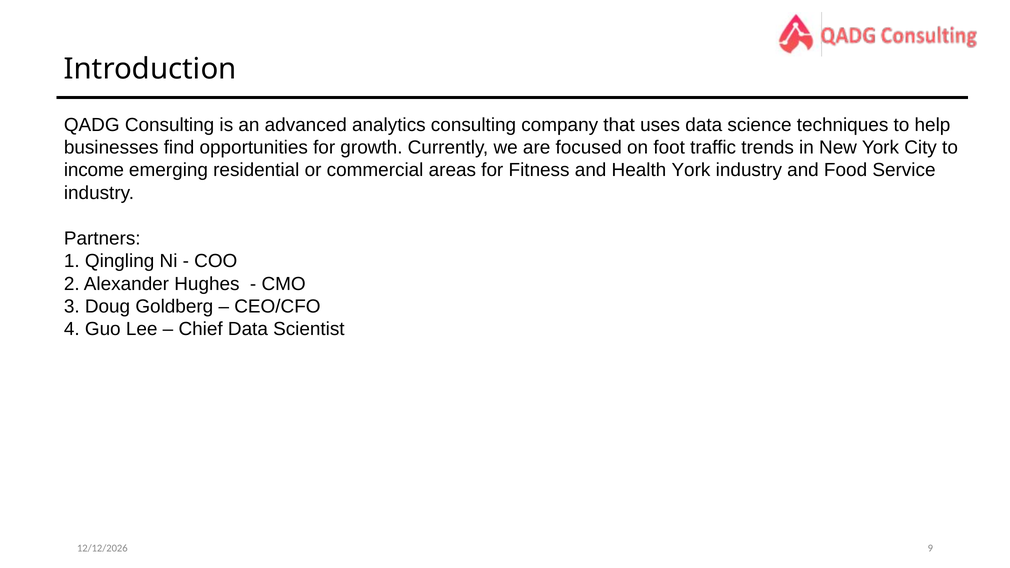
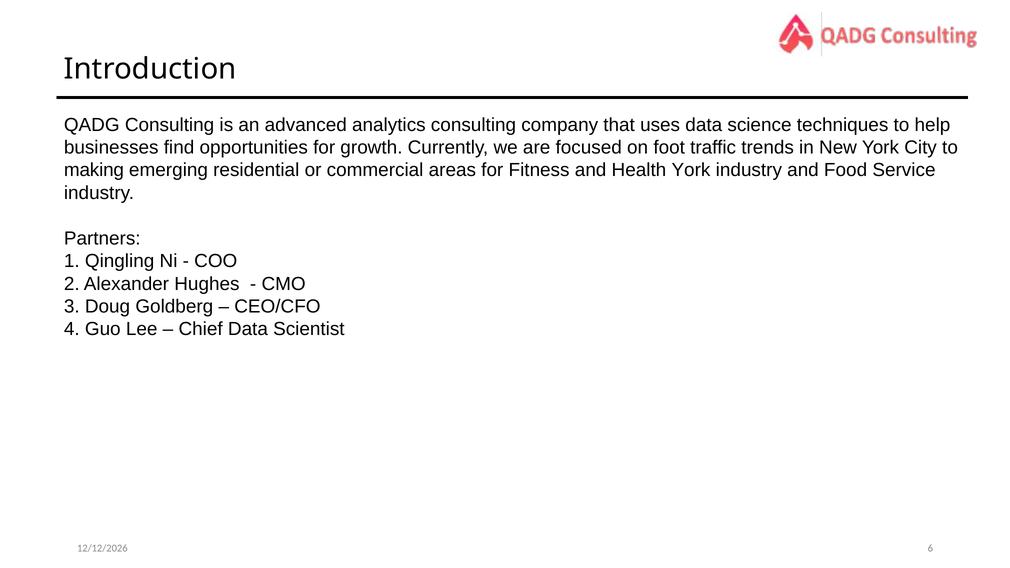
income: income -> making (94, 170)
9: 9 -> 6 (930, 549)
